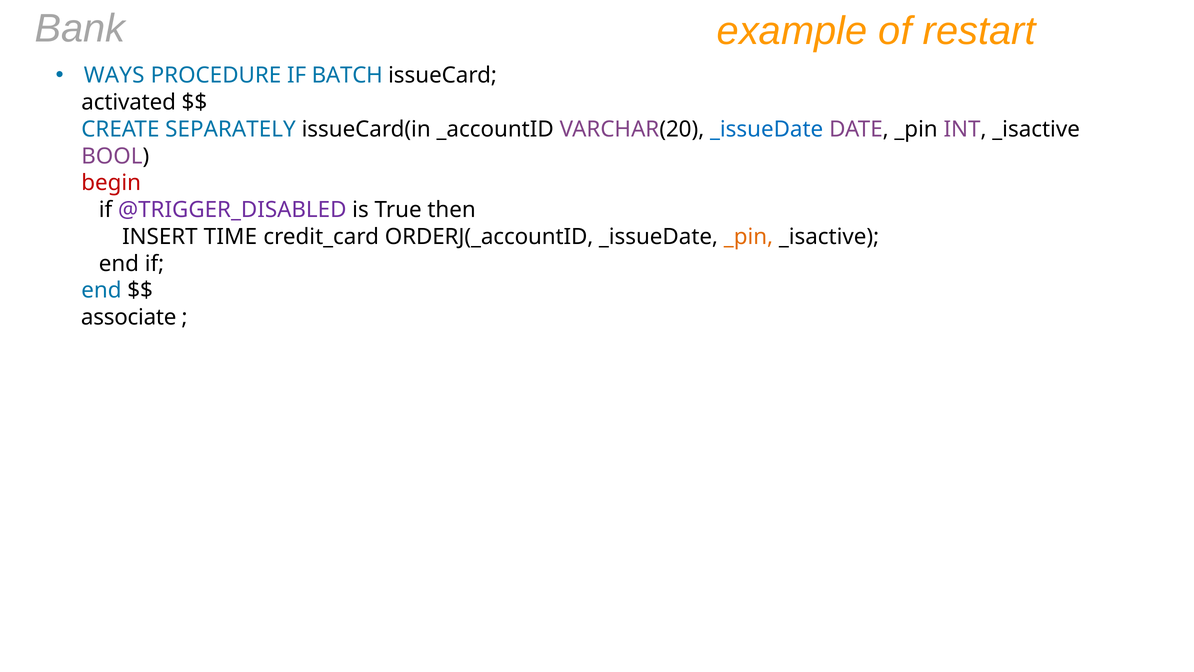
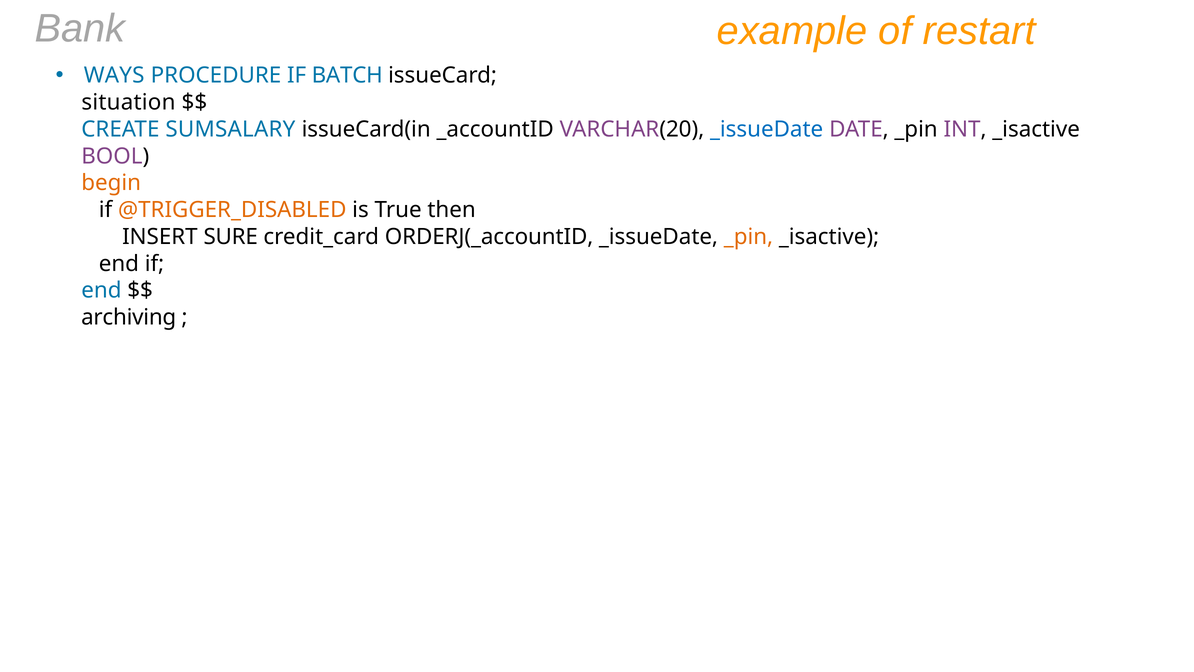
activated: activated -> situation (128, 102)
SEPARATELY: SEPARATELY -> SUMSALARY (230, 129)
begin colour: red -> orange (111, 183)
@TRIGGER_DISABLED colour: purple -> orange (232, 210)
TIME: TIME -> SURE (231, 237)
associate: associate -> archiving (129, 317)
